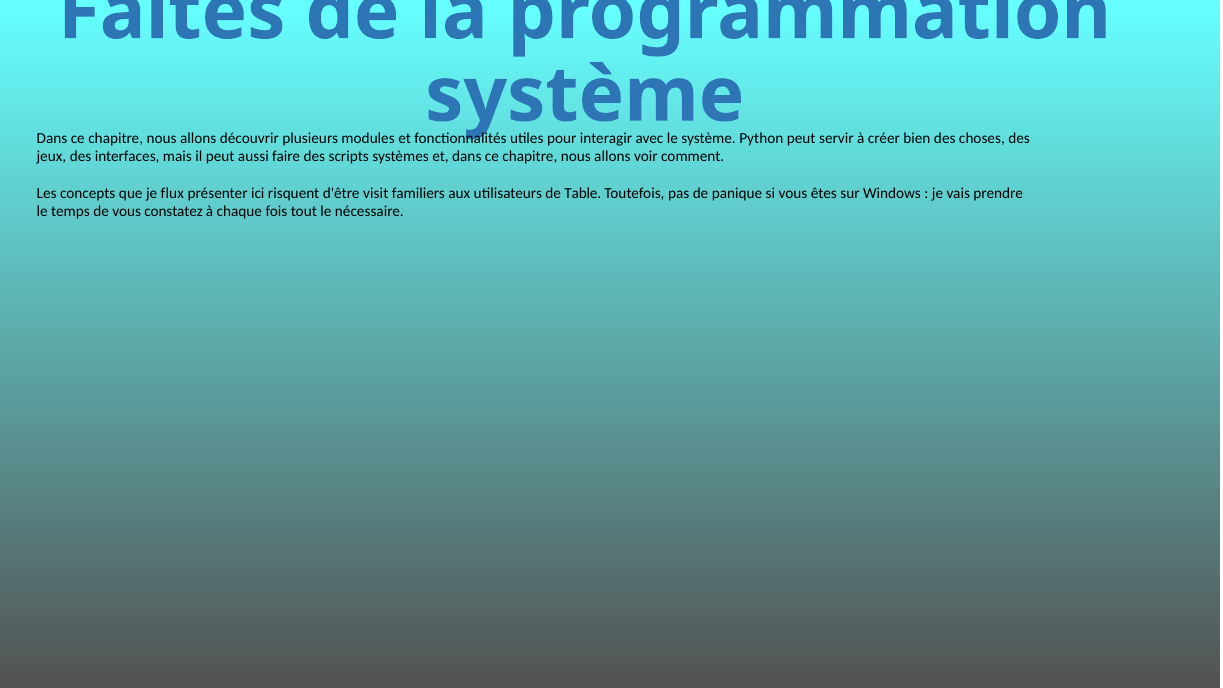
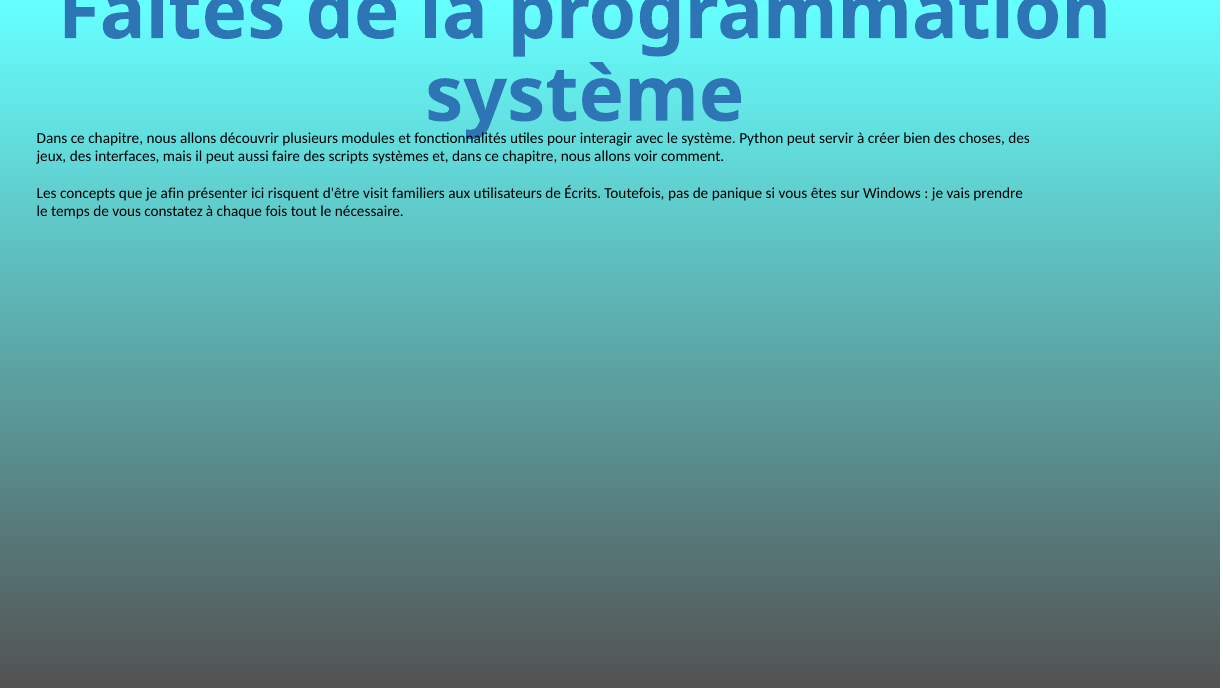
flux: flux -> afin (172, 193)
Table: Table -> Écrits (583, 193)
